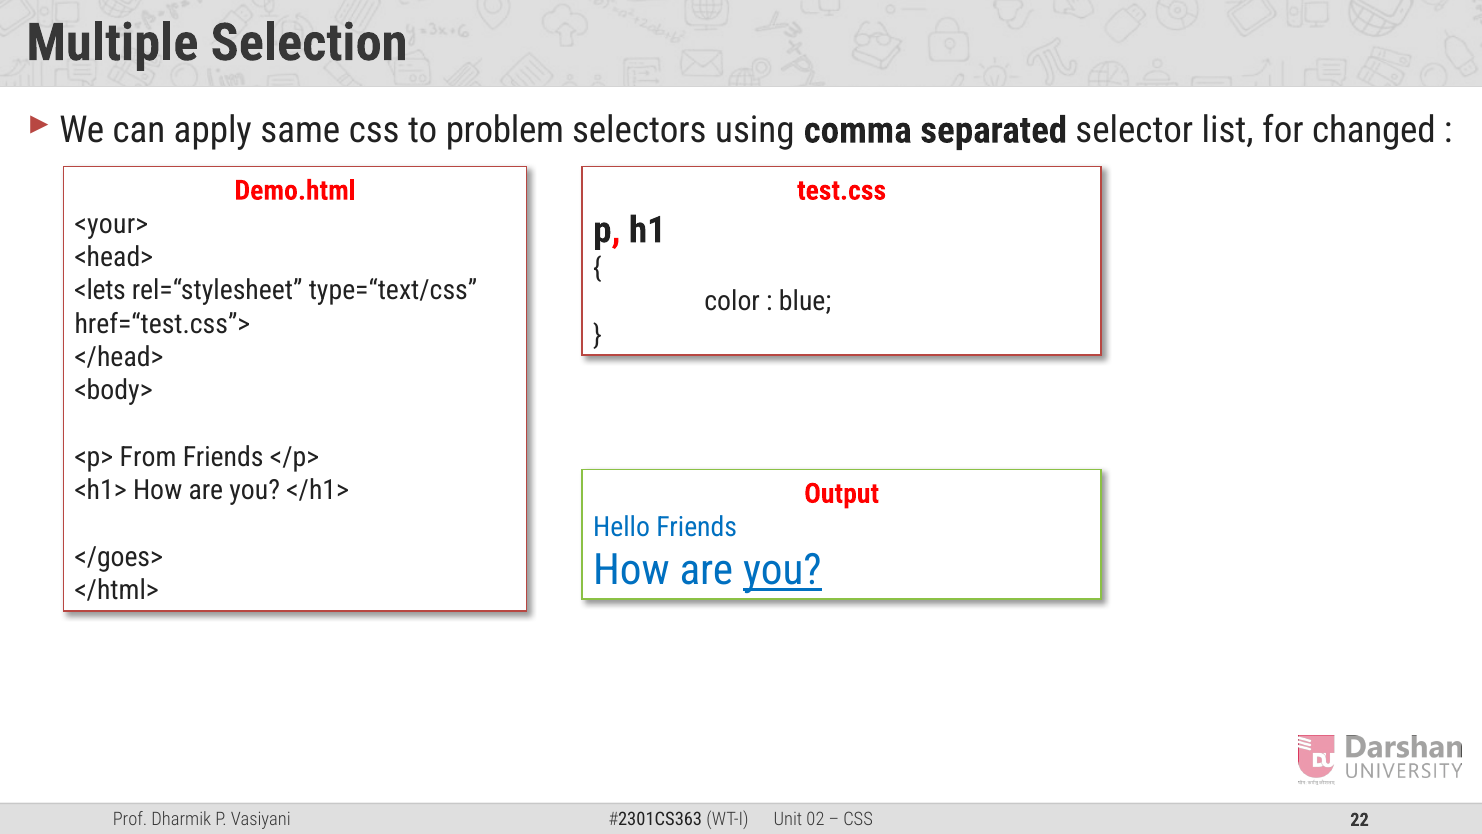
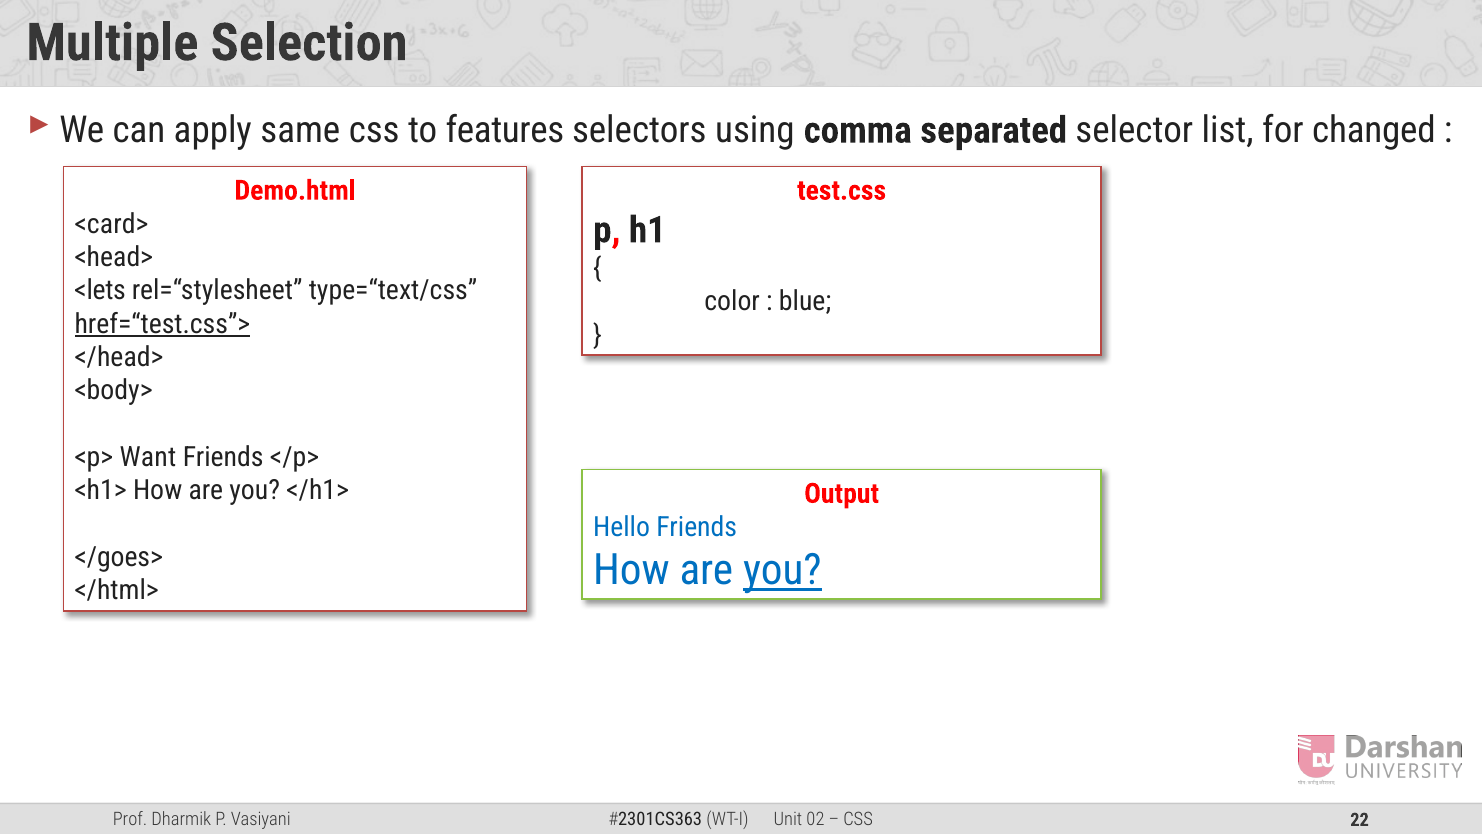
problem: problem -> features (505, 130)
<your>: <your> -> <card> (111, 224)
href=“test.css”> underline: none -> present (162, 324)
From: From -> Want (148, 457)
